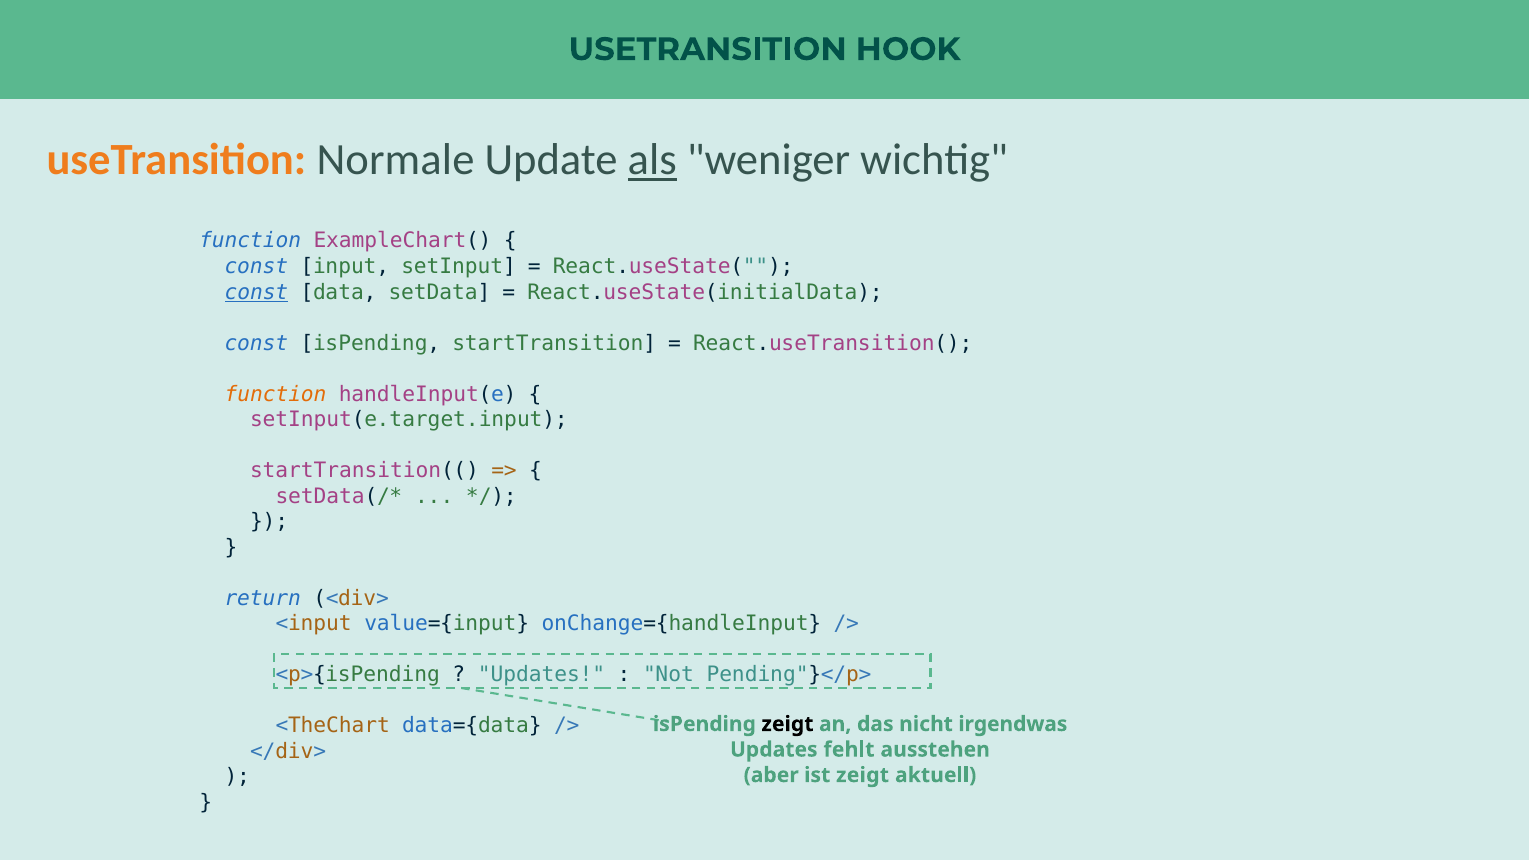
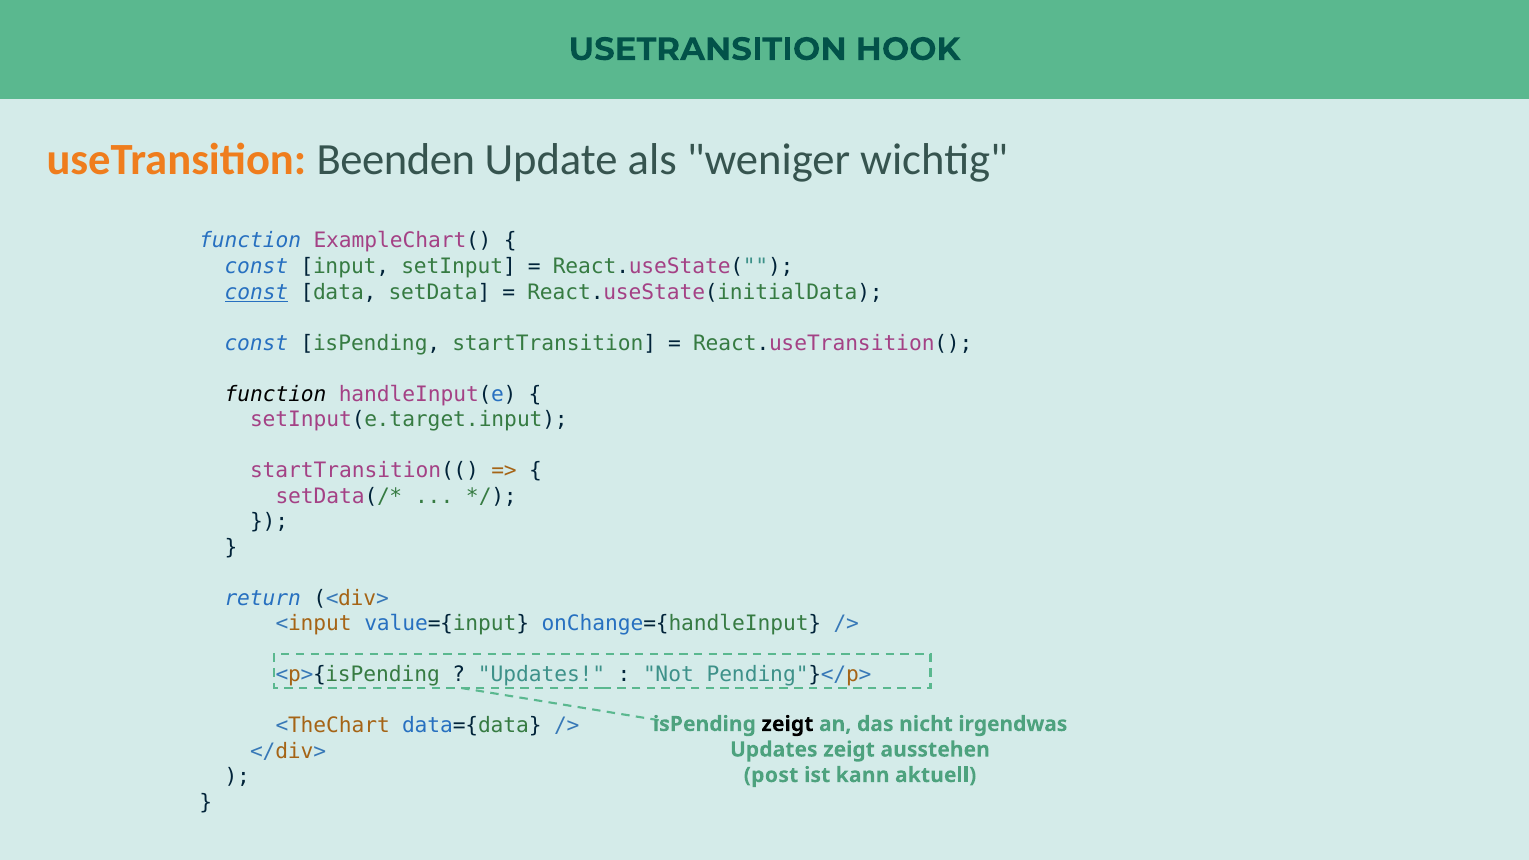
Normale: Normale -> Beenden (396, 160)
als underline: present -> none (652, 160)
function colour: orange -> black (276, 394)
Updates fehlt: fehlt -> zeigt (849, 750)
aber: aber -> post (771, 775)
ist zeigt: zeigt -> kann (863, 775)
